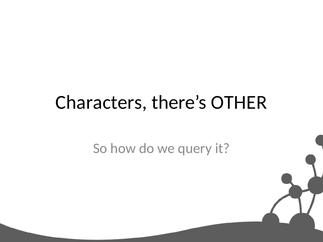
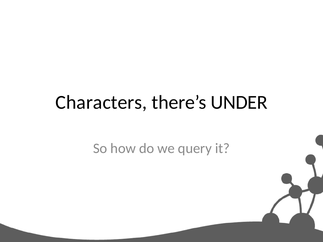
OTHER: OTHER -> UNDER (239, 103)
